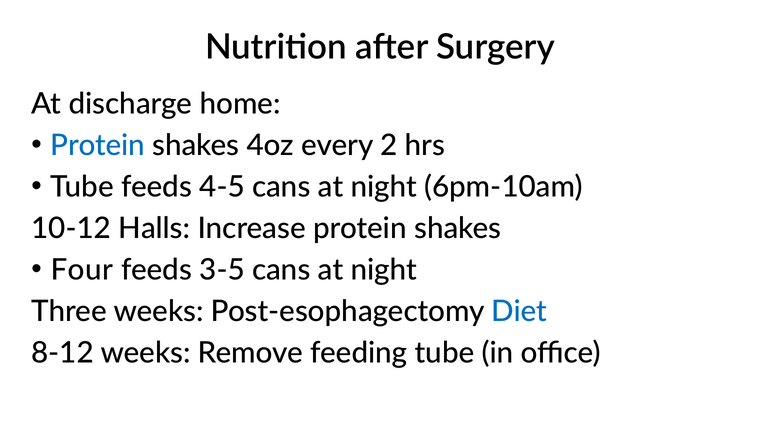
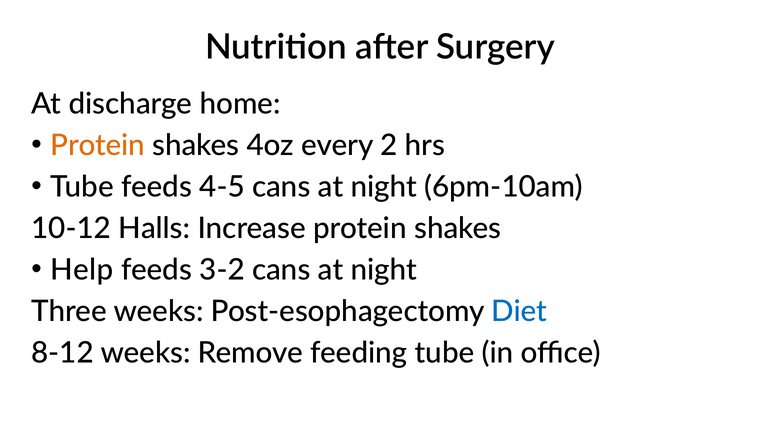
Protein colour: blue -> orange (98, 145)
Four: Four -> Help (82, 270)
3-5: 3-5 -> 3-2 (222, 270)
